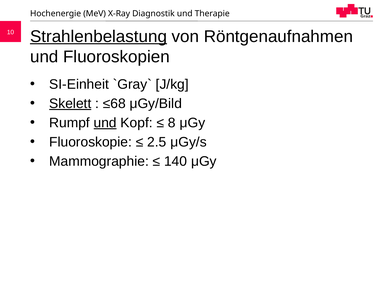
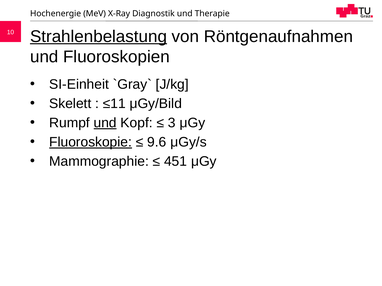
Skelett underline: present -> none (70, 104)
≤68: ≤68 -> ≤11 (114, 104)
8: 8 -> 3 (172, 123)
Fluoroskopie underline: none -> present (91, 142)
2.5: 2.5 -> 9.6 (157, 142)
140: 140 -> 451 (176, 162)
